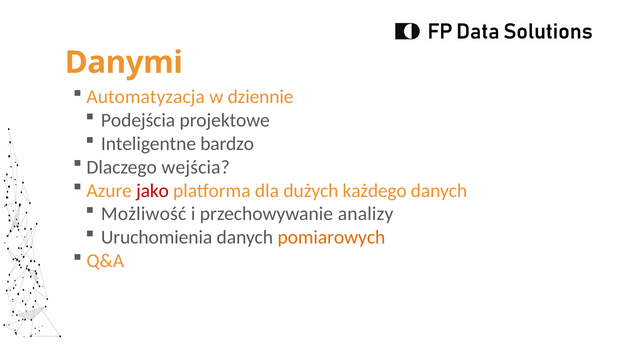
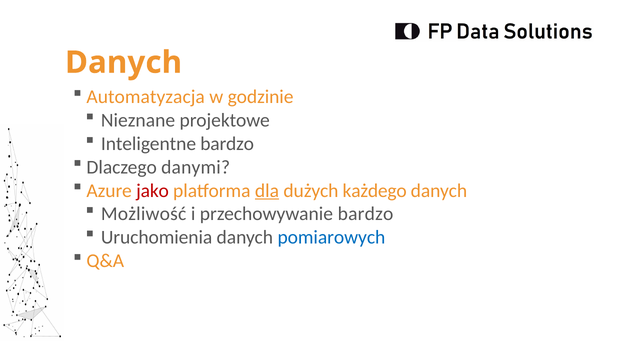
Danymi: Danymi -> Danych (124, 63)
dziennie: dziennie -> godzinie (261, 97)
Podejścia: Podejścia -> Nieznane (138, 121)
wejścia: wejścia -> danymi (196, 167)
dla underline: none -> present (267, 191)
przechowywanie analizy: analizy -> bardzo (366, 214)
pomiarowych colour: orange -> blue (331, 238)
